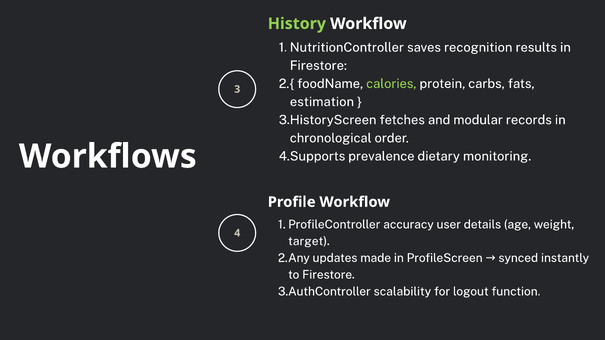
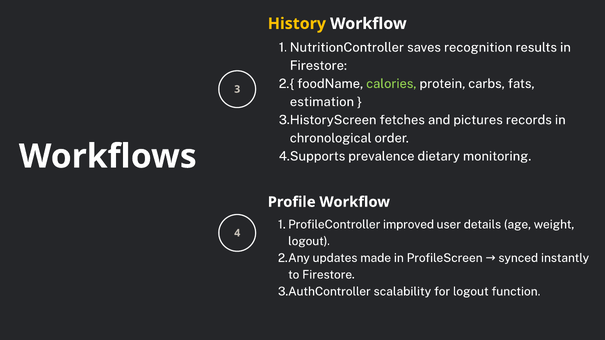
History colour: light green -> yellow (297, 24)
modular: modular -> pictures (478, 120)
accuracy: accuracy -> improved (409, 225)
target: target -> logout (309, 241)
